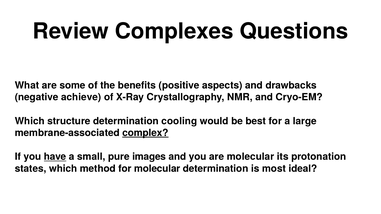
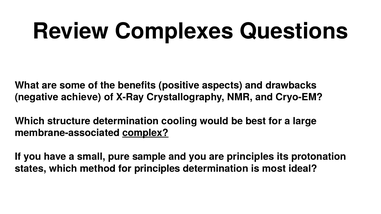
have underline: present -> none (55, 157)
images: images -> sample (149, 157)
are molecular: molecular -> principles (251, 157)
for molecular: molecular -> principles (157, 169)
